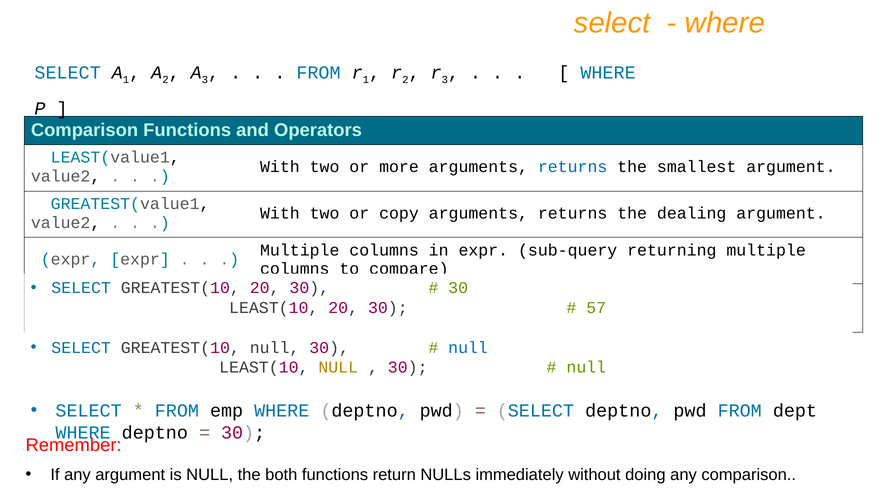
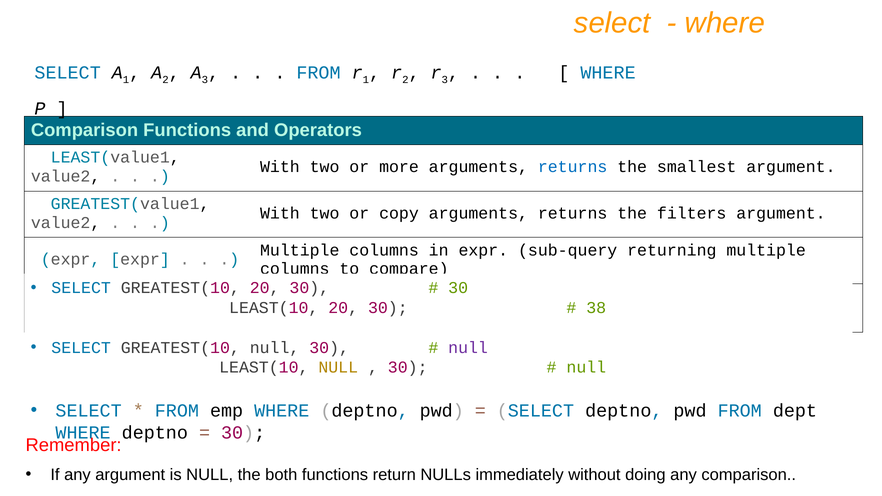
dealing: dealing -> filters (692, 213)
57: 57 -> 38 (596, 308)
null colour: blue -> purple (468, 348)
